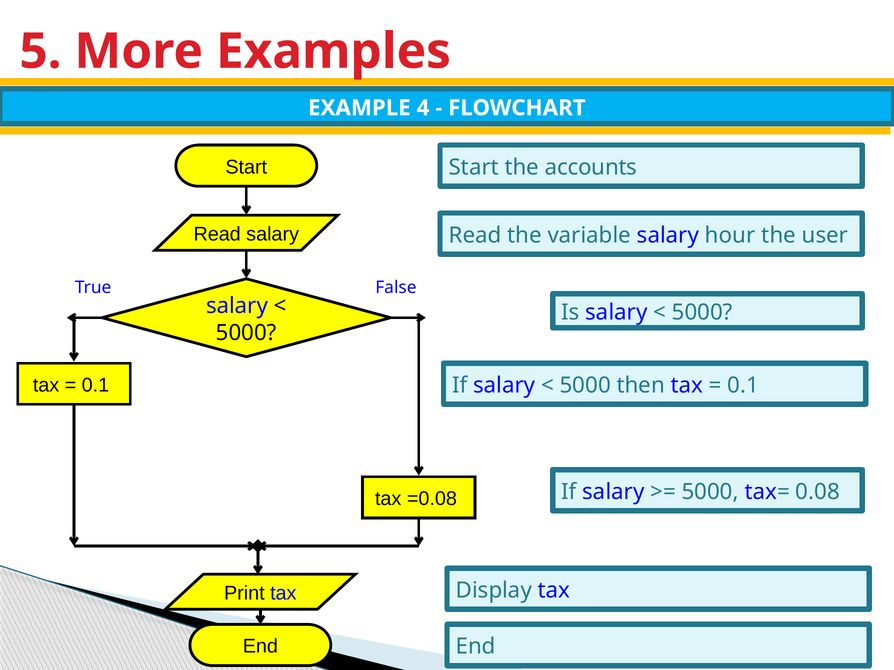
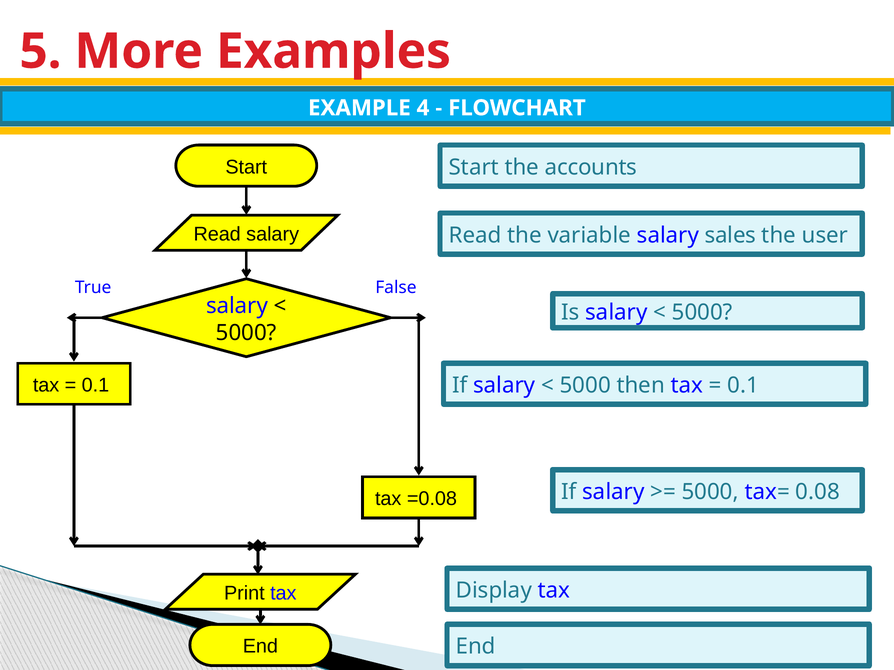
hour: hour -> sales (730, 235)
